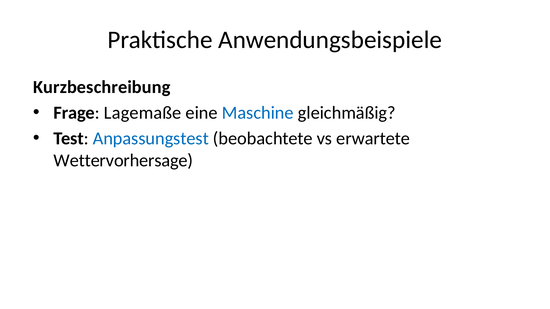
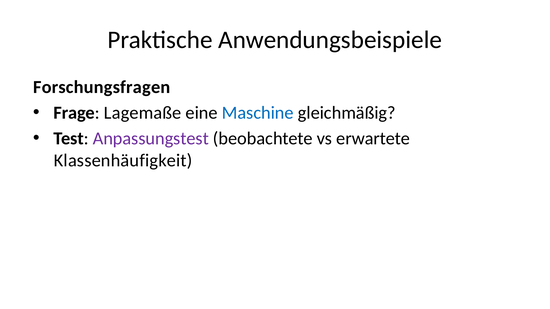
Kurzbeschreibung: Kurzbeschreibung -> Forschungsfragen (102, 87)
Anpassungstest colour: blue -> purple (151, 139)
Wettervorhersage: Wettervorhersage -> Klassenhäufigkeit (123, 161)
